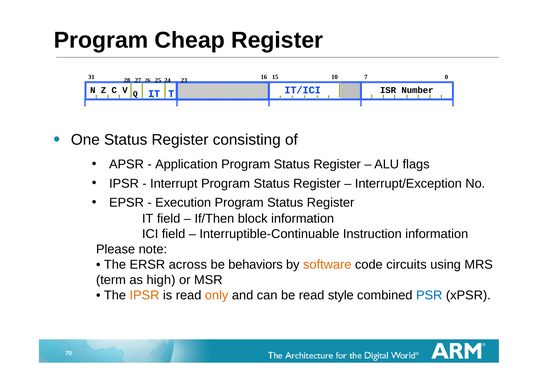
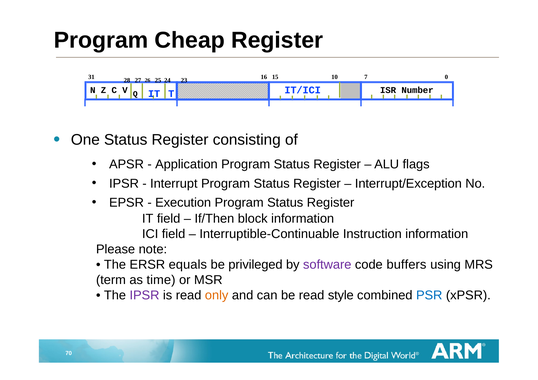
across: across -> equals (188, 265)
behaviors: behaviors -> privileged (255, 265)
software colour: orange -> purple (327, 265)
circuits: circuits -> buffers (406, 265)
high: high -> time (161, 280)
IPSR colour: orange -> purple (144, 295)
